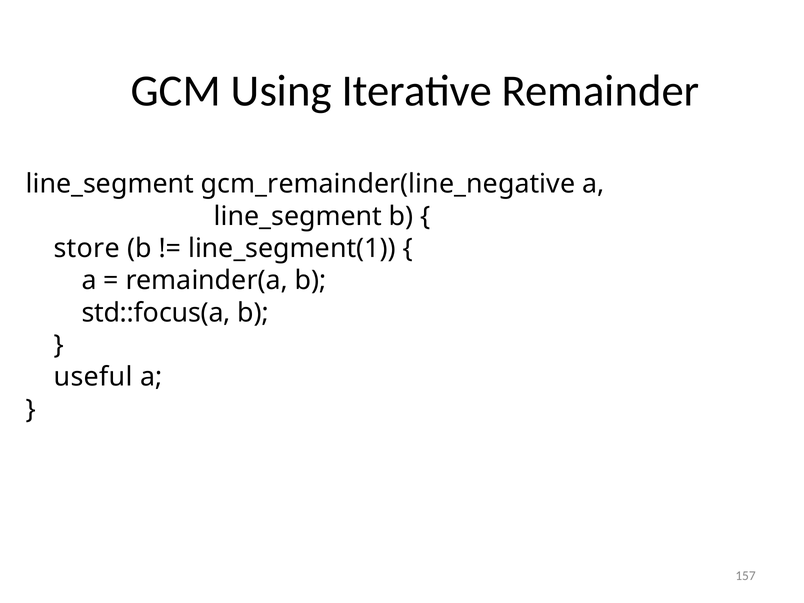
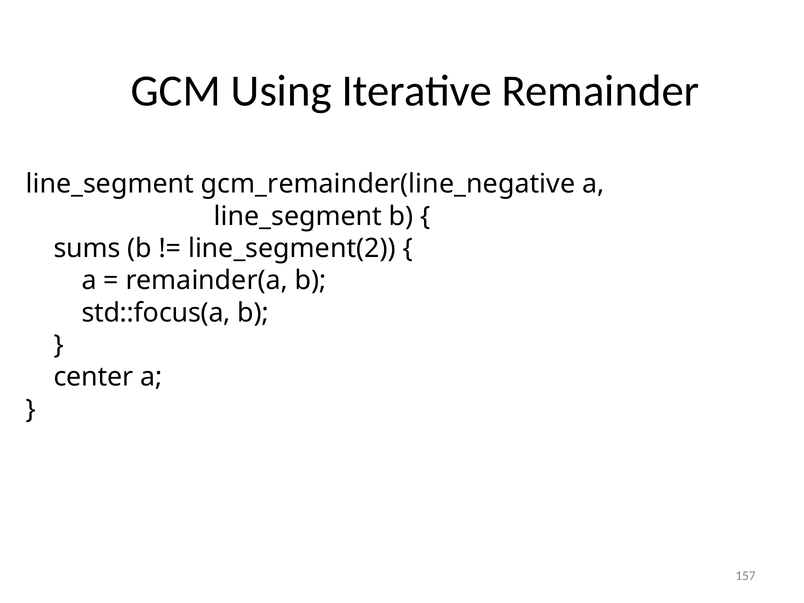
store: store -> sums (87, 248)
line_segment(1: line_segment(1 -> line_segment(2 (292, 248)
useful: useful -> center (93, 377)
